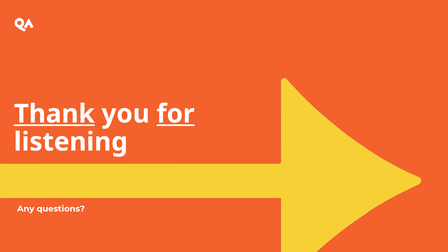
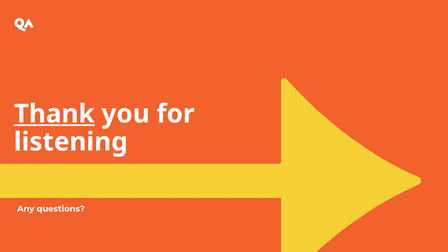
for underline: present -> none (176, 114)
